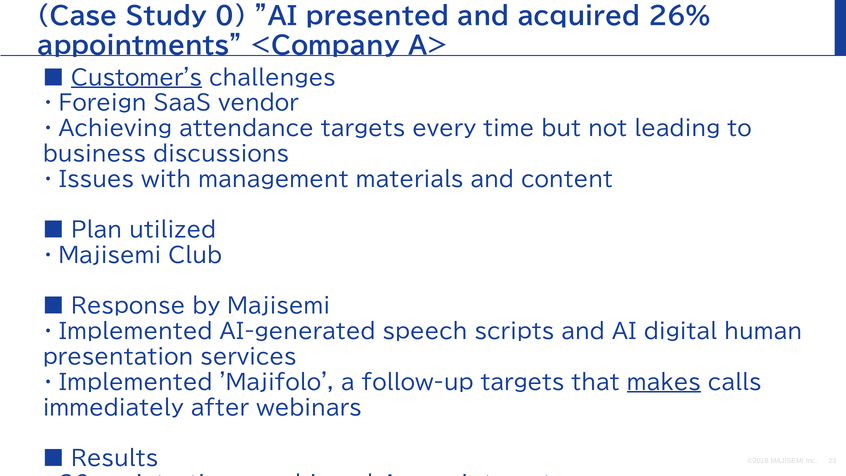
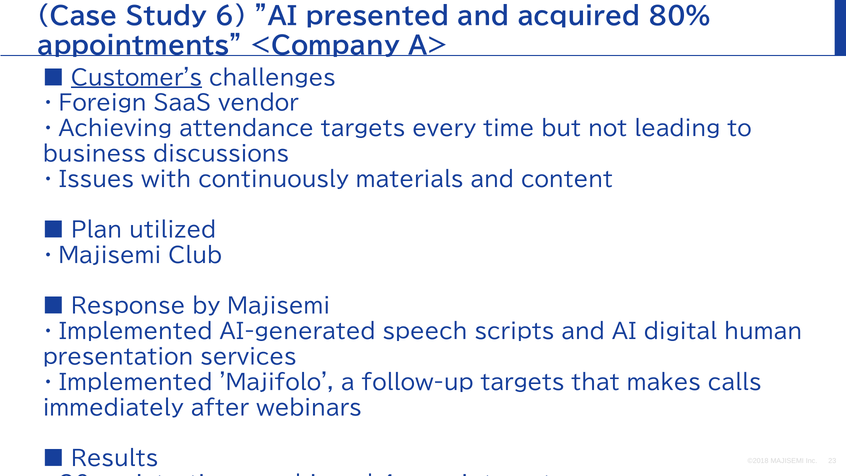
0: 0 -> 6 (231, 16)
26%: 26% -> 80% (680, 16)
management: management -> continuously (274, 180)
makes underline: present -> none (664, 383)
